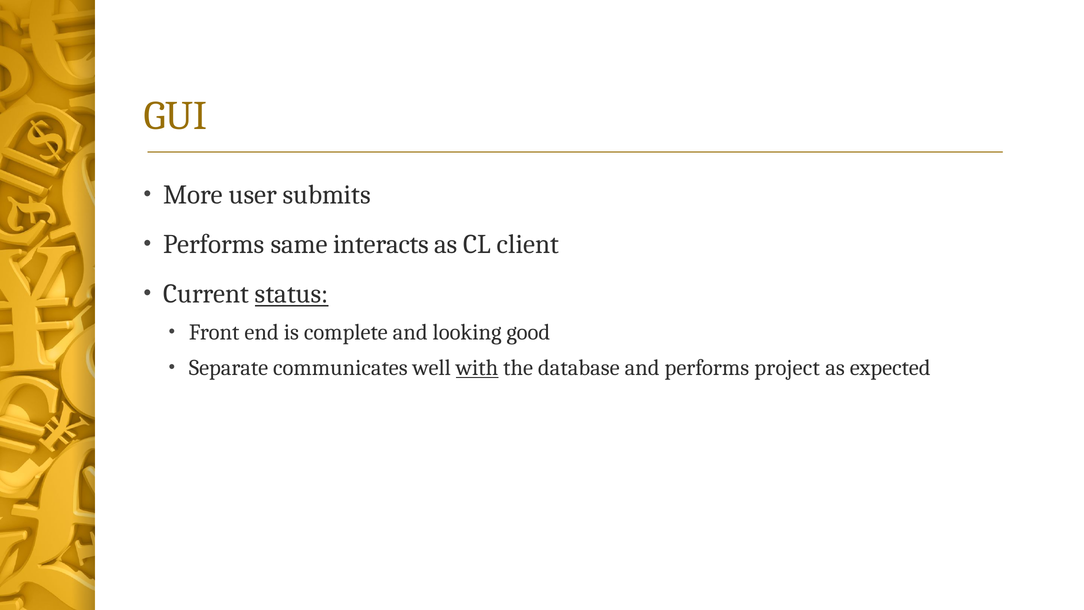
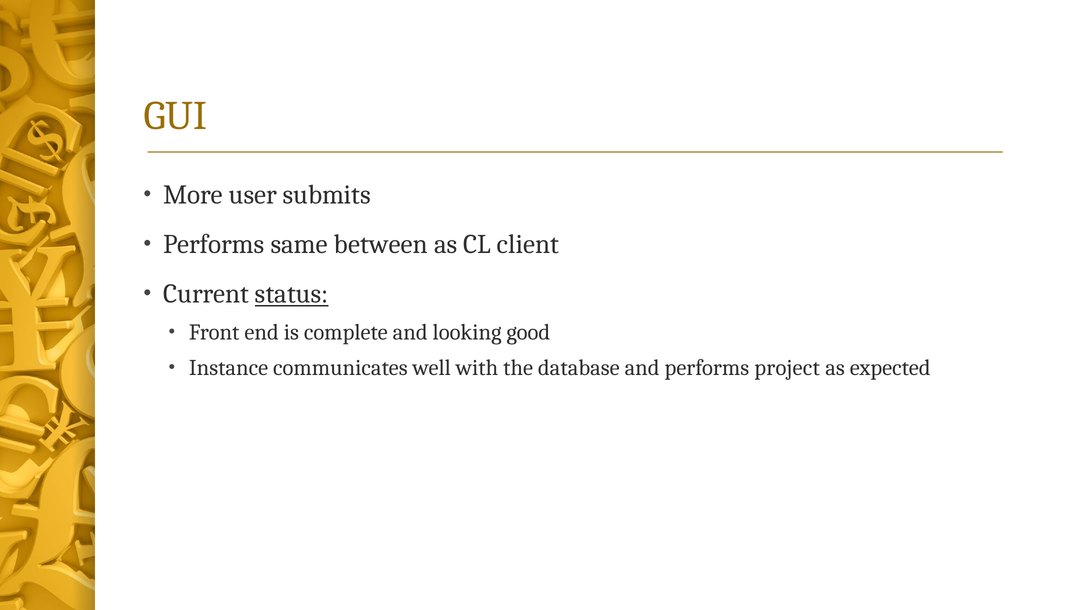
interacts: interacts -> between (381, 244)
Separate: Separate -> Instance (229, 368)
with underline: present -> none (477, 368)
